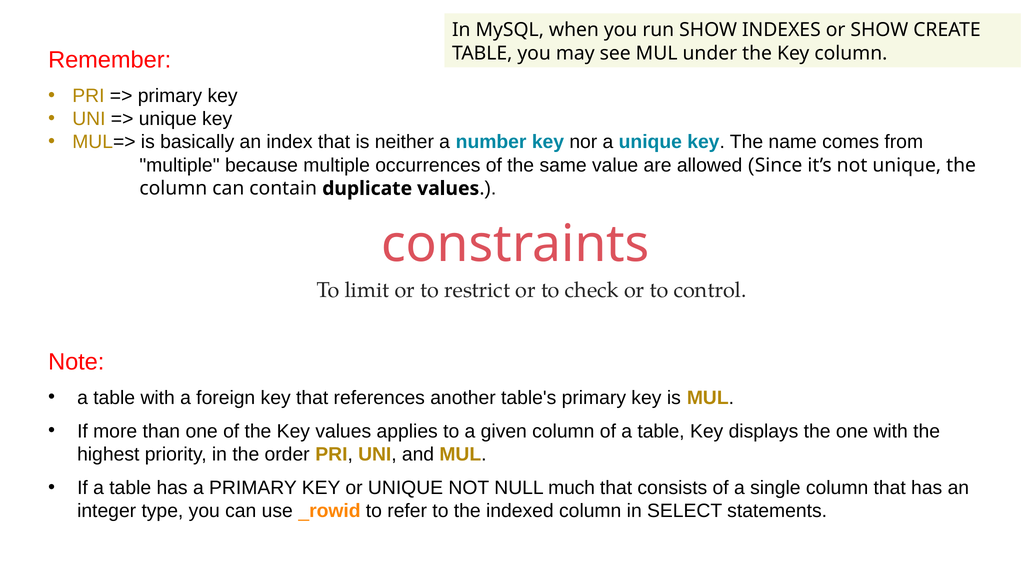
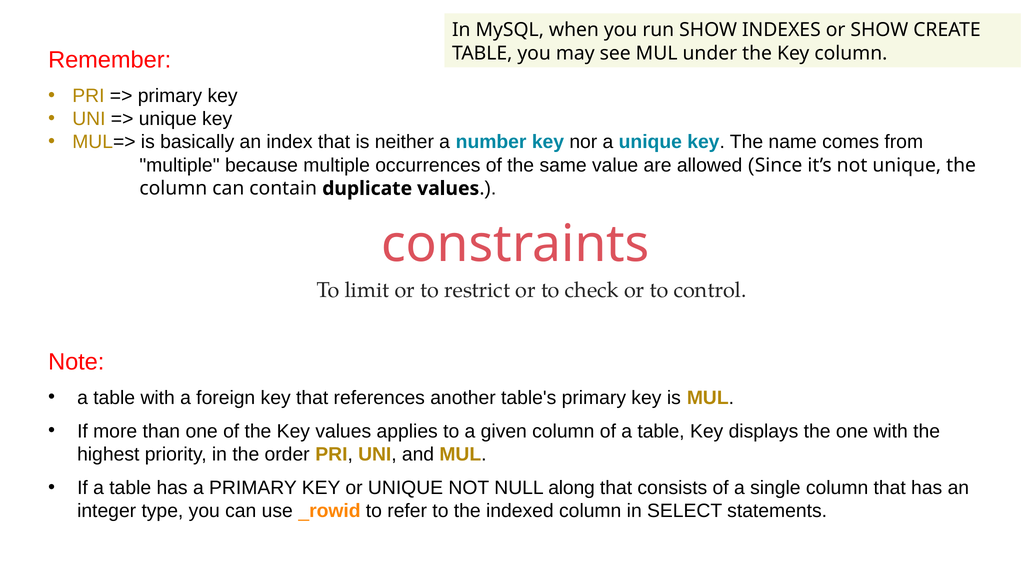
much: much -> along (572, 488)
